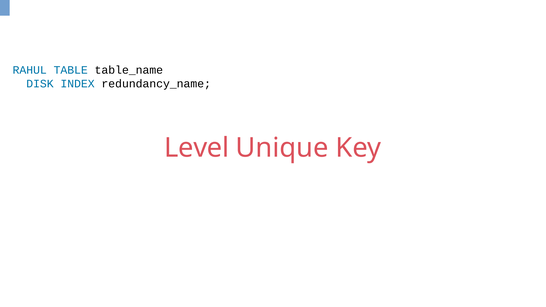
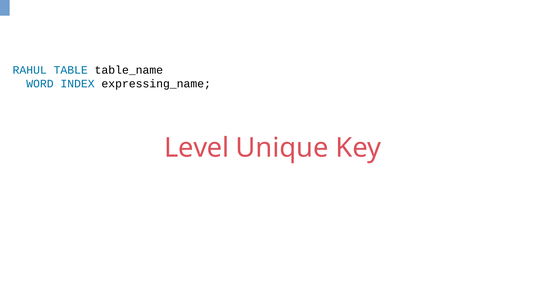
DISK: DISK -> WORD (40, 84)
redundancy_name: redundancy_name -> expressing_name (156, 84)
